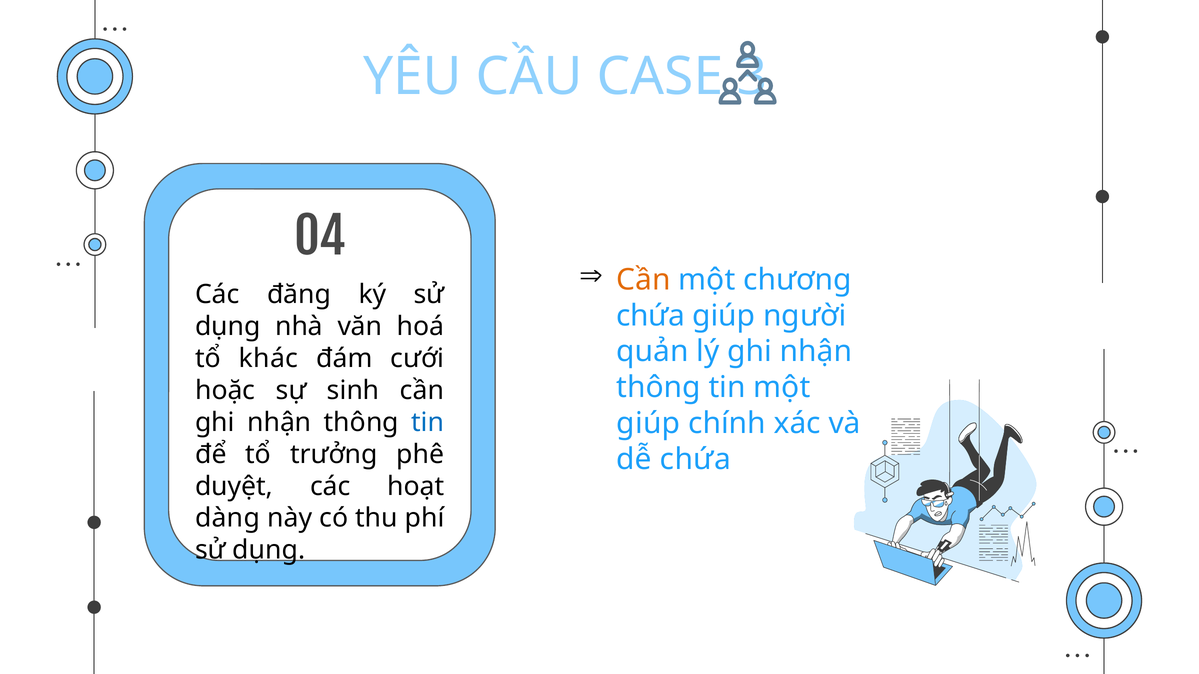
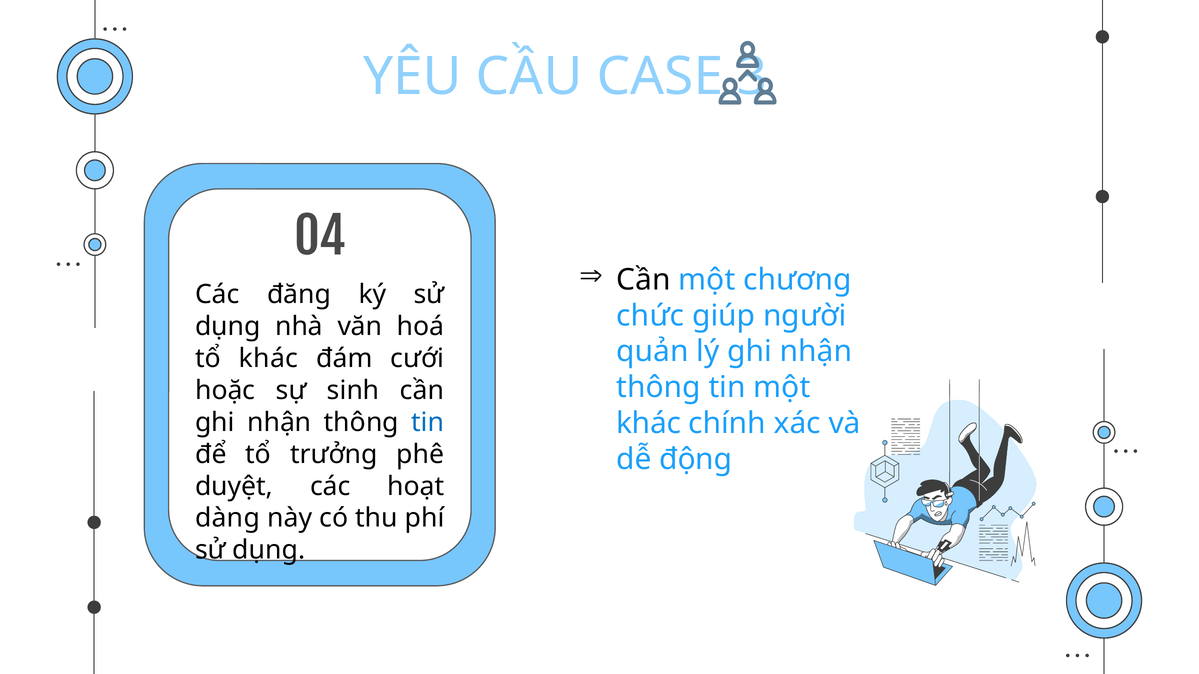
Cần colour: orange -> black (644, 280)
chứa: chứa -> chức (650, 316)
giúp: giúp -> khác (649, 424)
dễ chứa: chứa -> động (696, 460)
